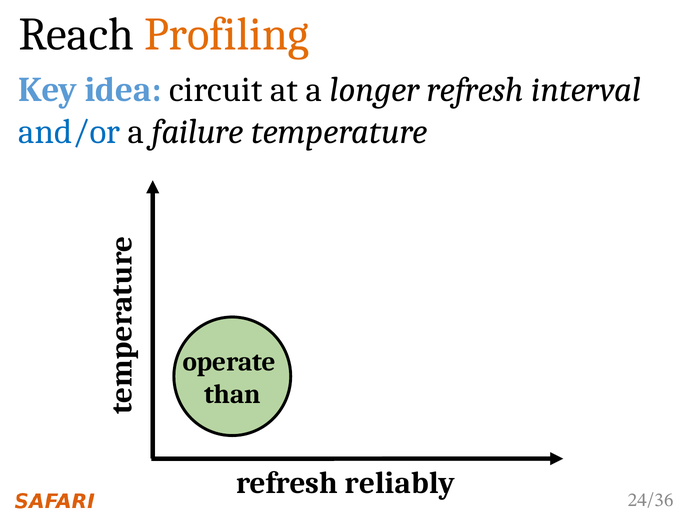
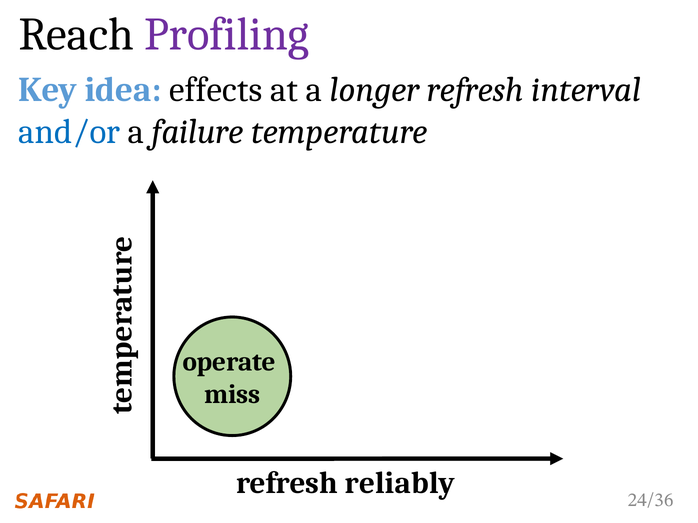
Profiling colour: orange -> purple (227, 34)
circuit: circuit -> effects (216, 90)
than: than -> miss (232, 395)
